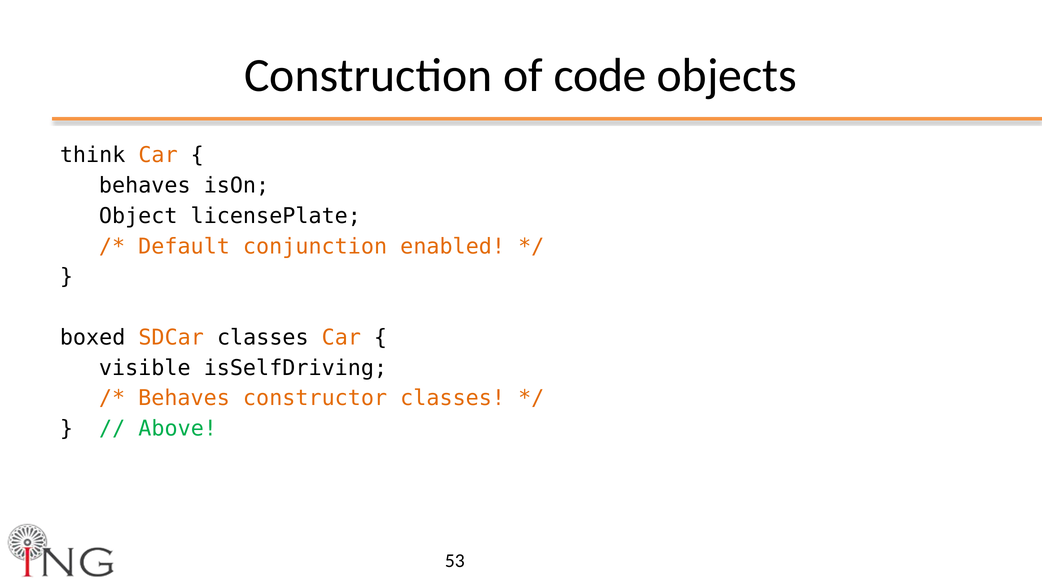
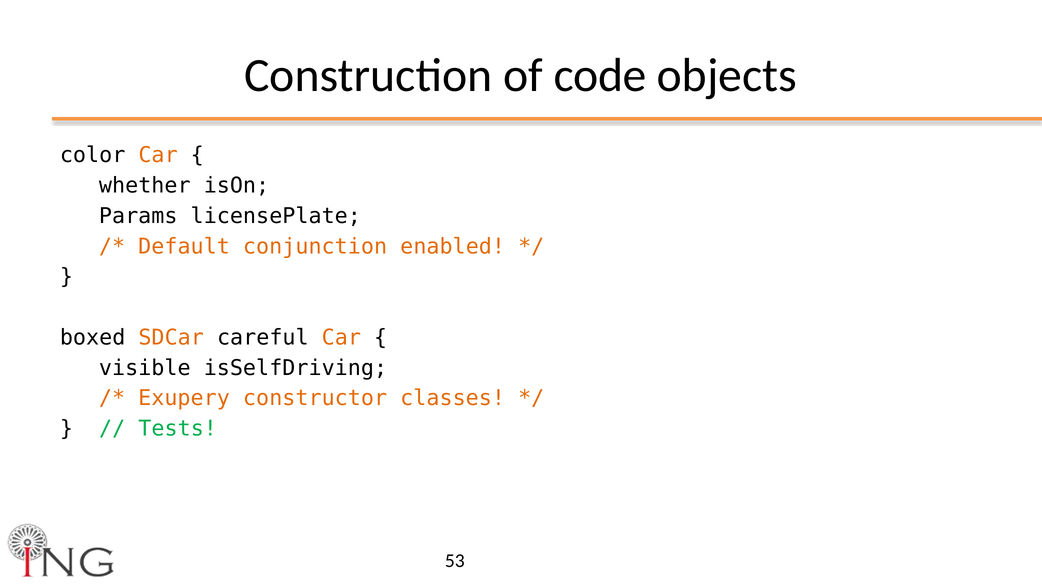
think: think -> color (93, 155)
behaves: behaves -> whether (145, 186)
Object: Object -> Params (138, 216)
SDCar classes: classes -> careful (263, 338)
Behaves: Behaves -> Exupery (184, 398)
Above: Above -> Tests (178, 429)
